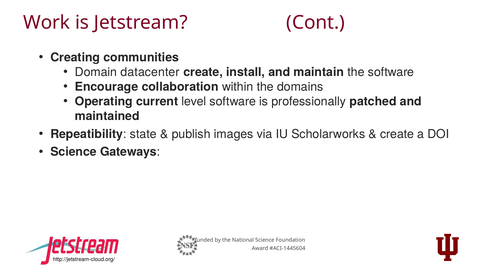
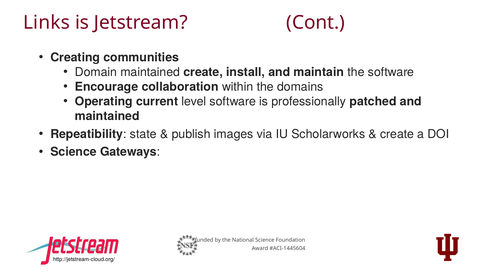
Work: Work -> Links (47, 23)
Domain datacenter: datacenter -> maintained (150, 72)
